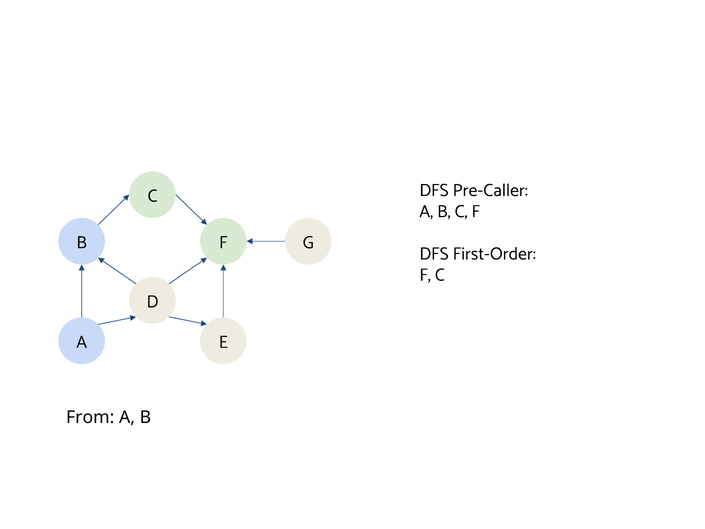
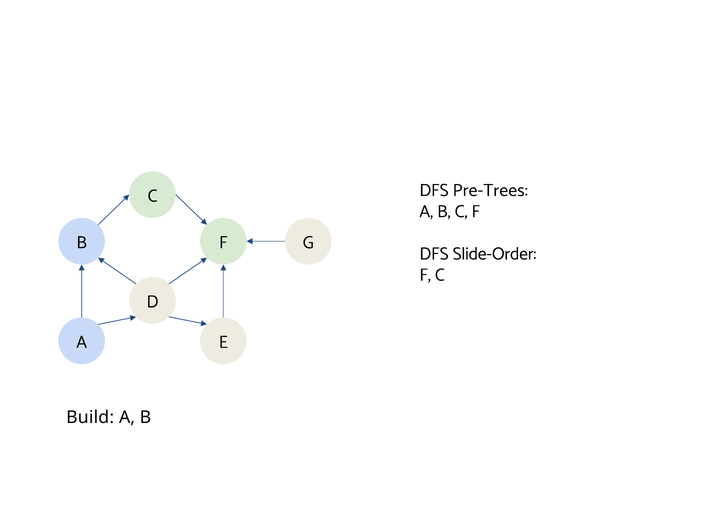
Pre-Caller: Pre-Caller -> Pre-Trees (490, 190)
First-Order: First-Order -> Slide-Order (494, 254)
From: From -> Build (90, 417)
